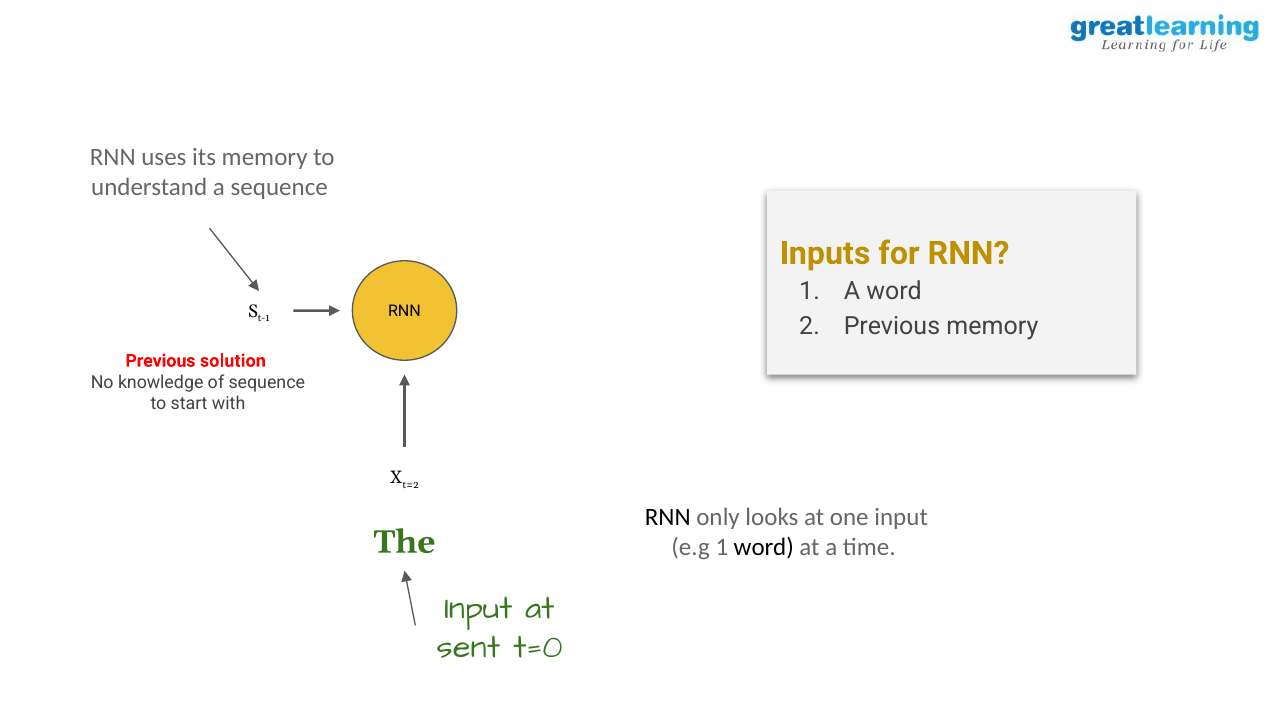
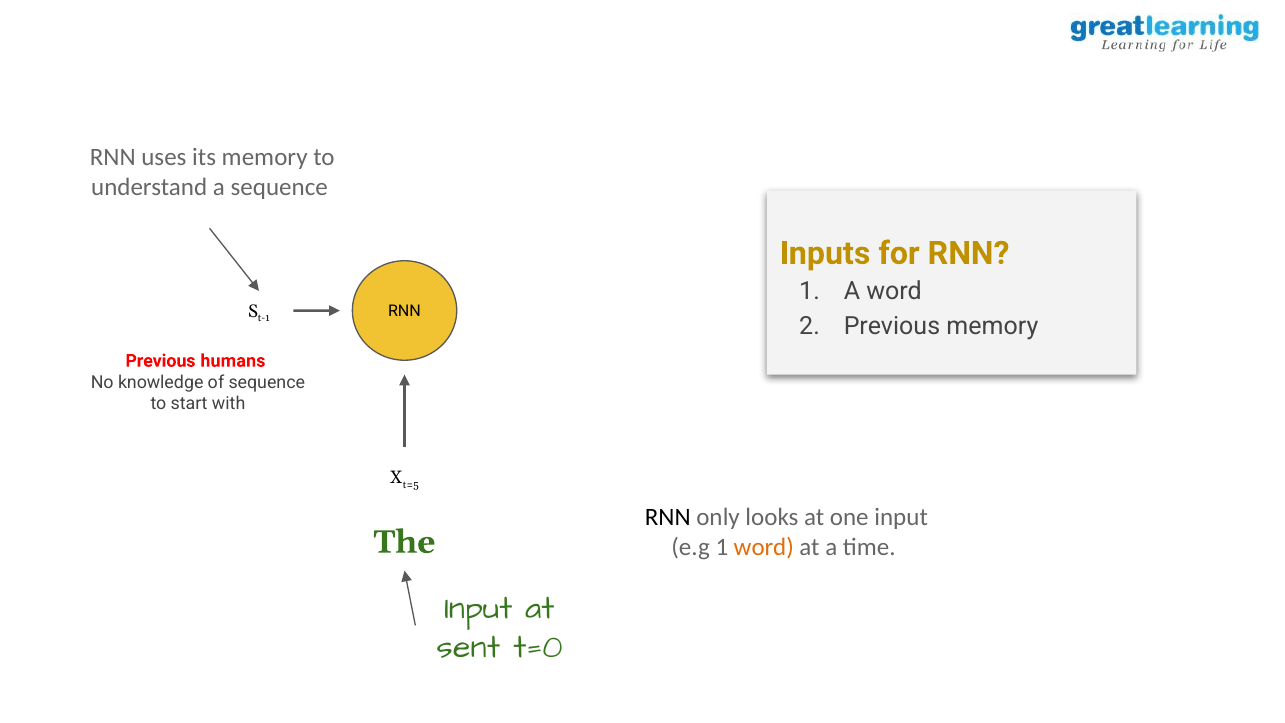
solution: solution -> humans (233, 361)
t=2: t=2 -> t=5 (411, 485)
word colour: black -> orange (764, 547)
